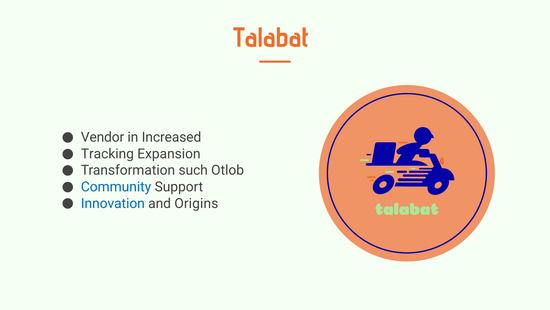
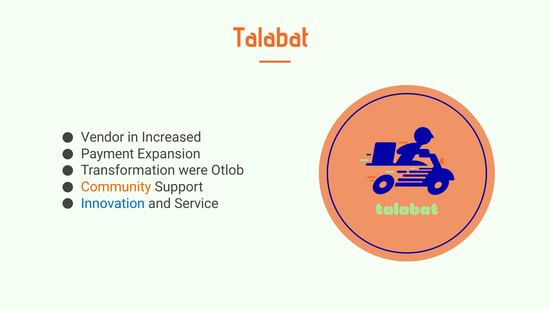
Tracking: Tracking -> Payment (107, 154)
such: such -> were (193, 170)
Community colour: blue -> orange (116, 187)
Origins: Origins -> Service (196, 203)
